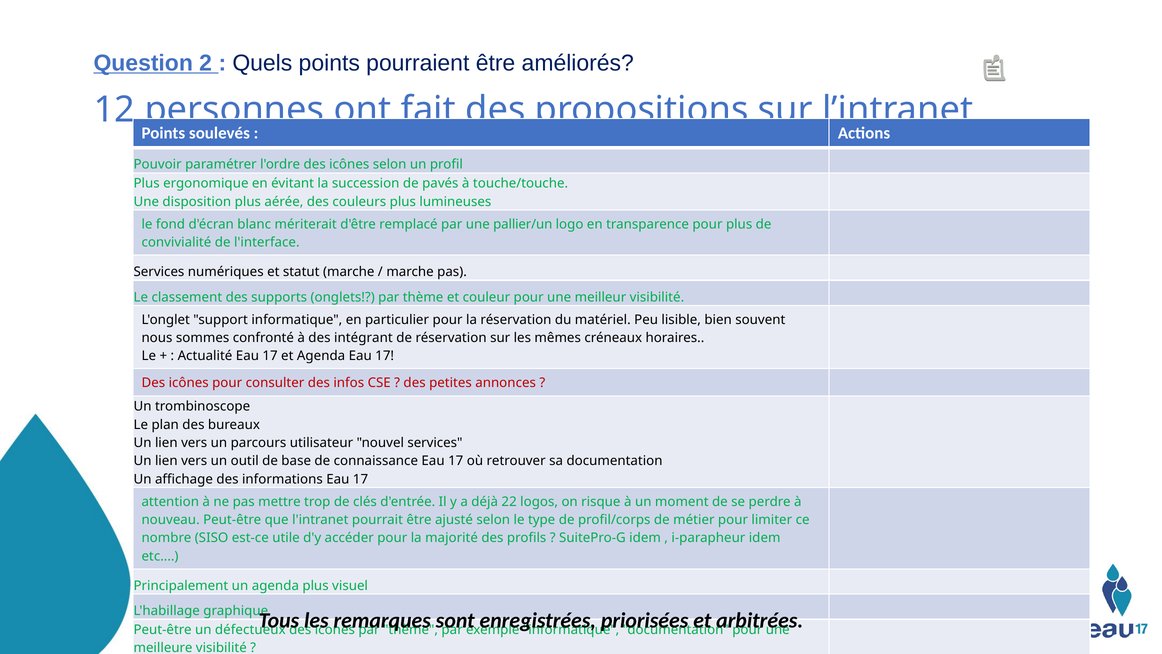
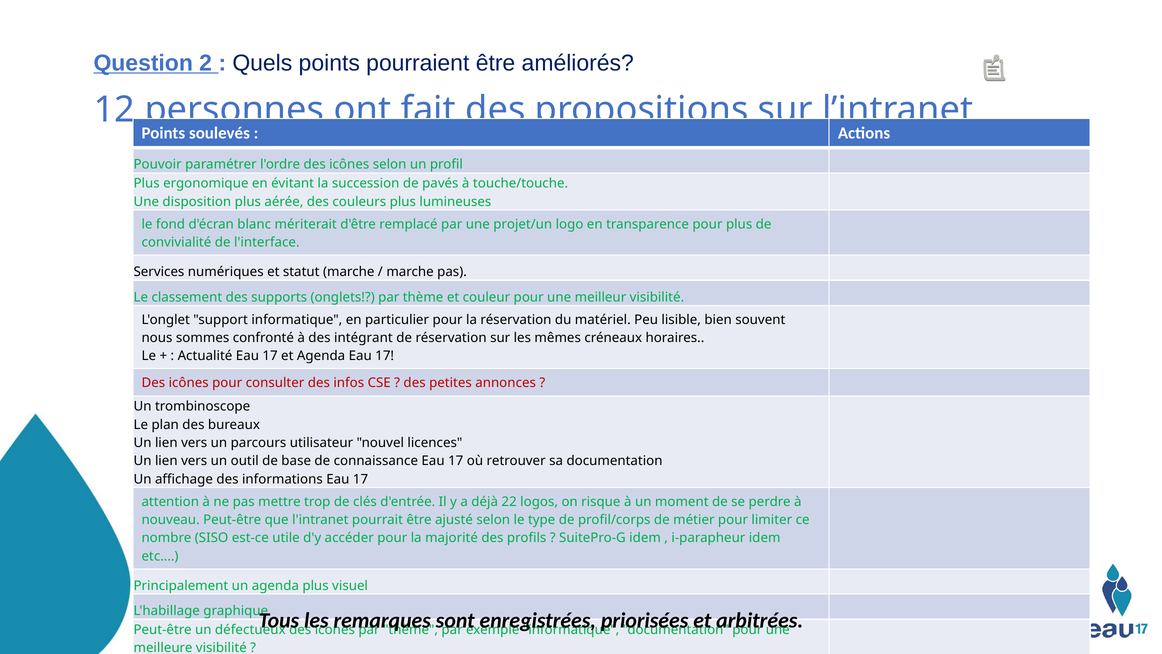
pallier/un: pallier/un -> projet/un (523, 224)
nouvel services: services -> licences (435, 443)
